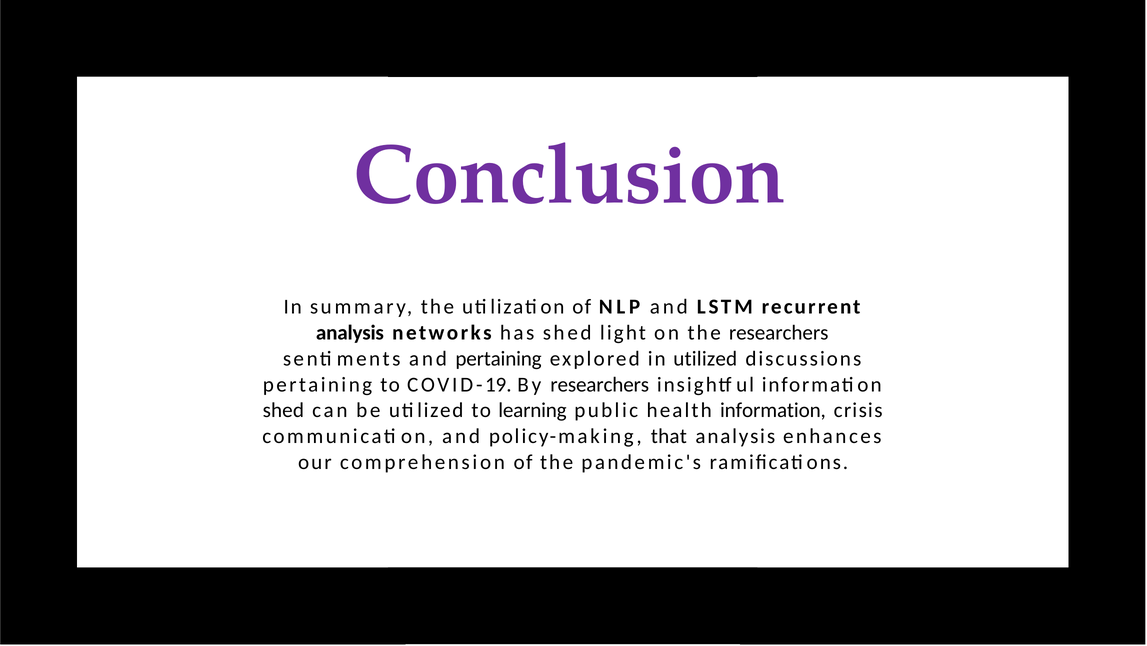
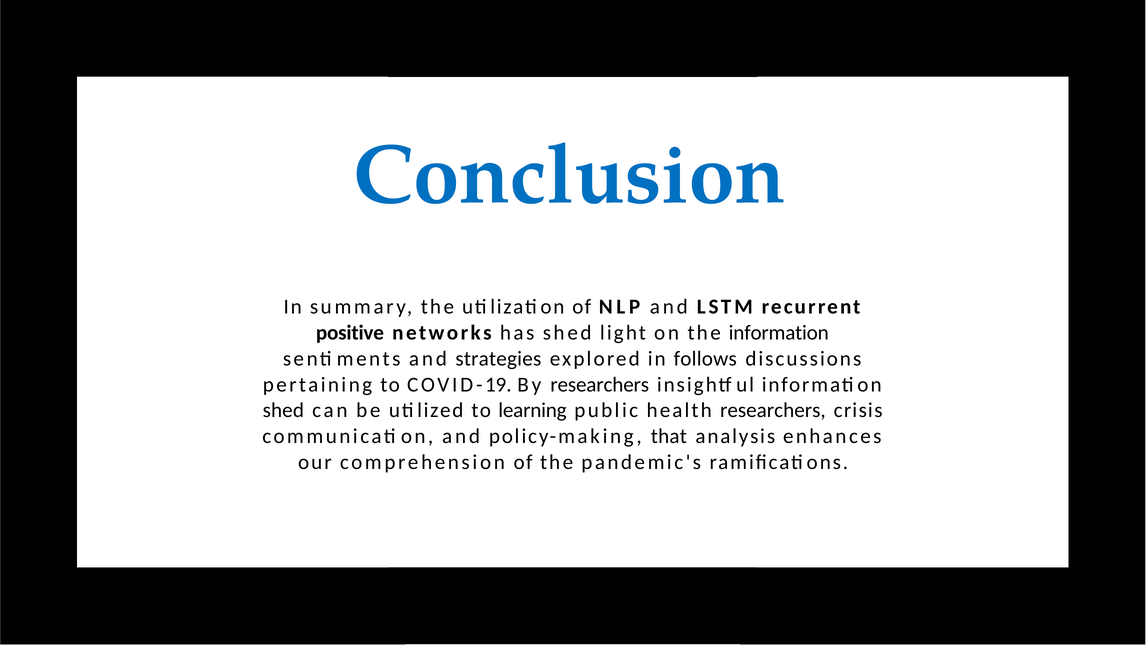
Conclusion colour: purple -> blue (570, 175)
analysis: analysis -> positive (350, 333)
the researchers: researchers -> information (779, 333)
and pertaining: pertaining -> strategies (498, 358)
in utilized: utilized -> follows (705, 358)
health information: information -> researchers (773, 410)
